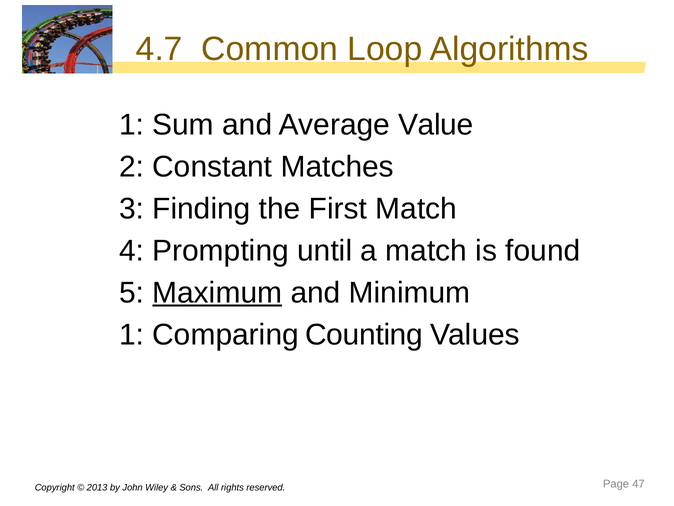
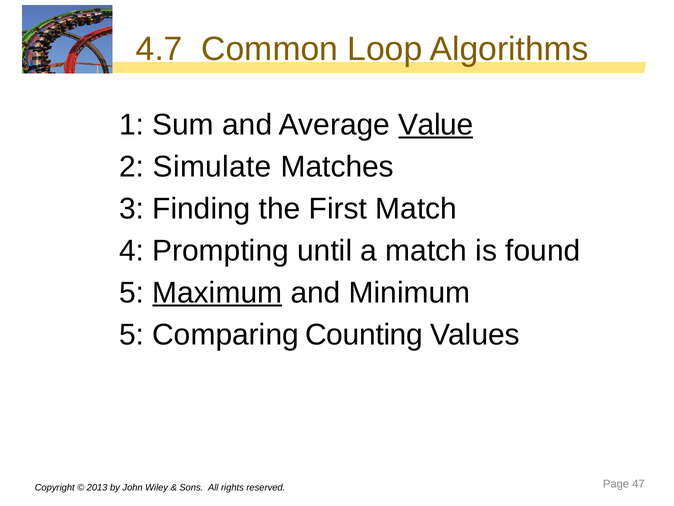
Value underline: none -> present (436, 125)
Constant: Constant -> Simulate (212, 166)
1: 1 -> 5 (132, 334)
